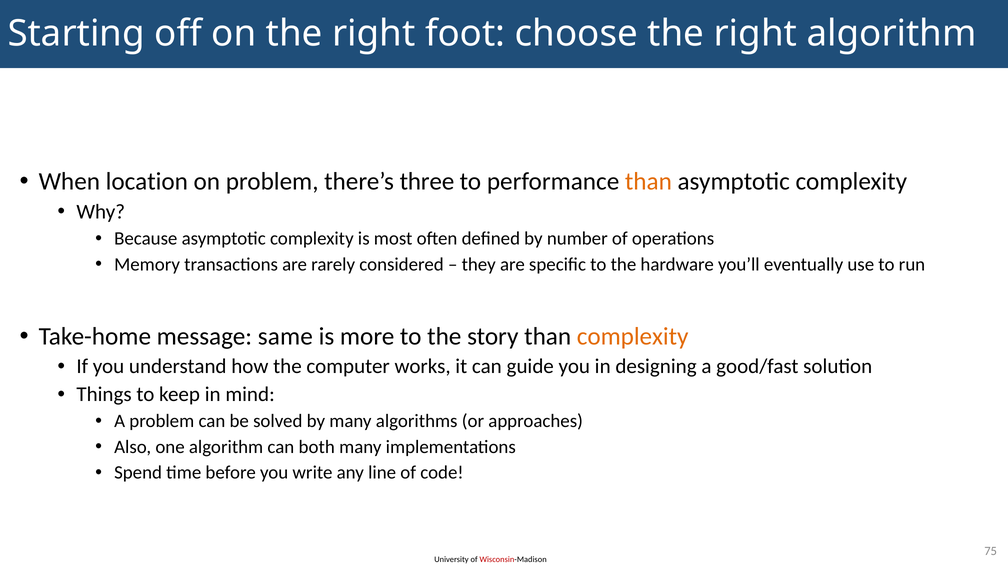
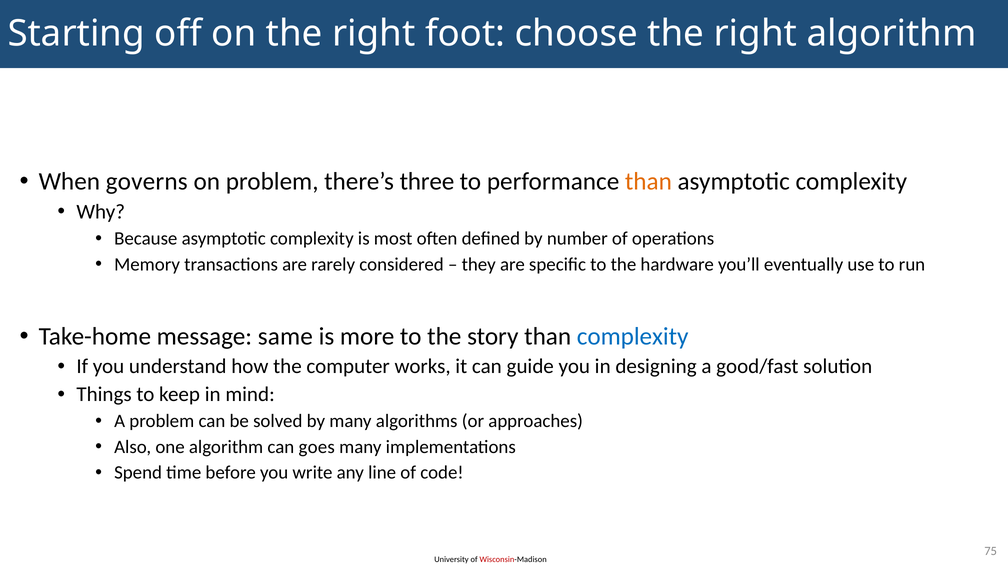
location: location -> governs (147, 182)
complexity colour: orange -> blue (633, 336)
both: both -> goes (317, 447)
